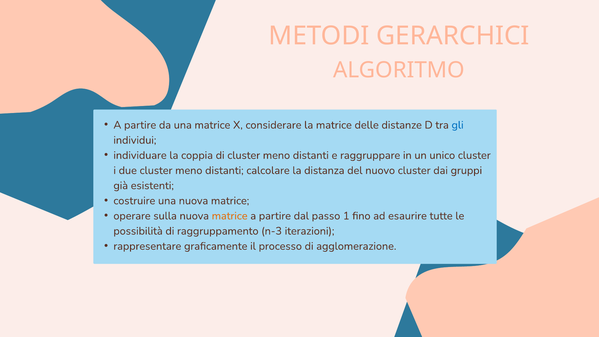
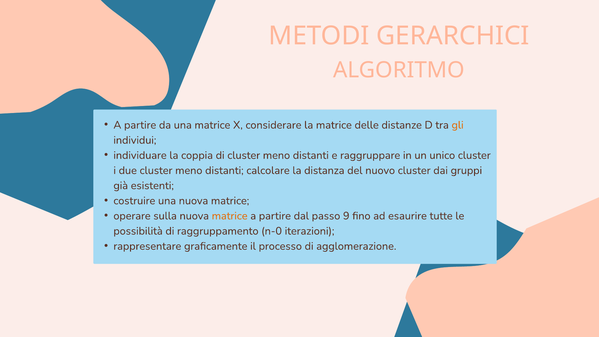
gli colour: blue -> orange (458, 125)
1: 1 -> 9 (346, 216)
n-3: n-3 -> n-0 (272, 231)
